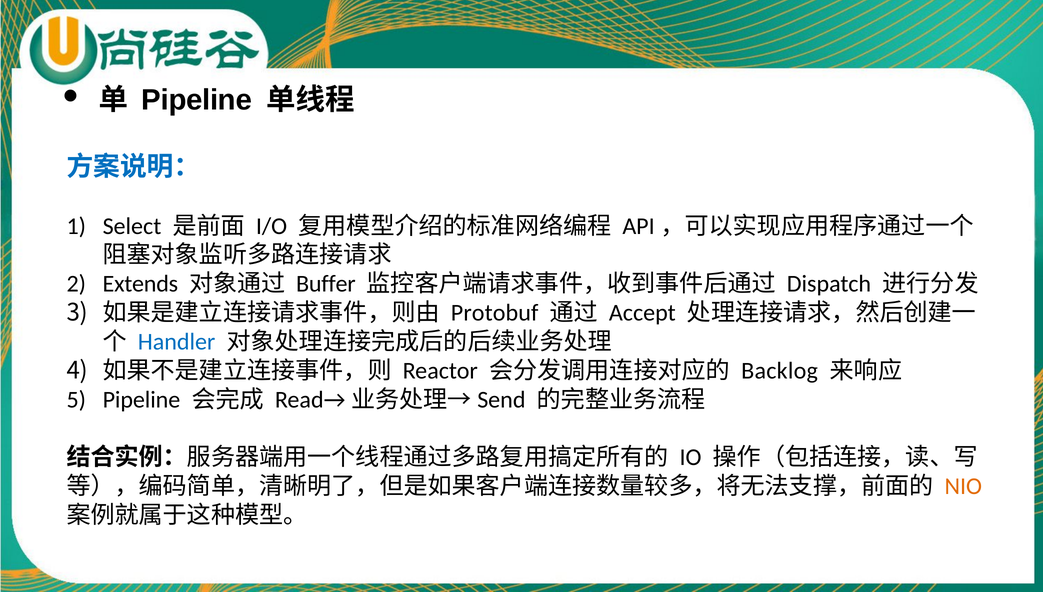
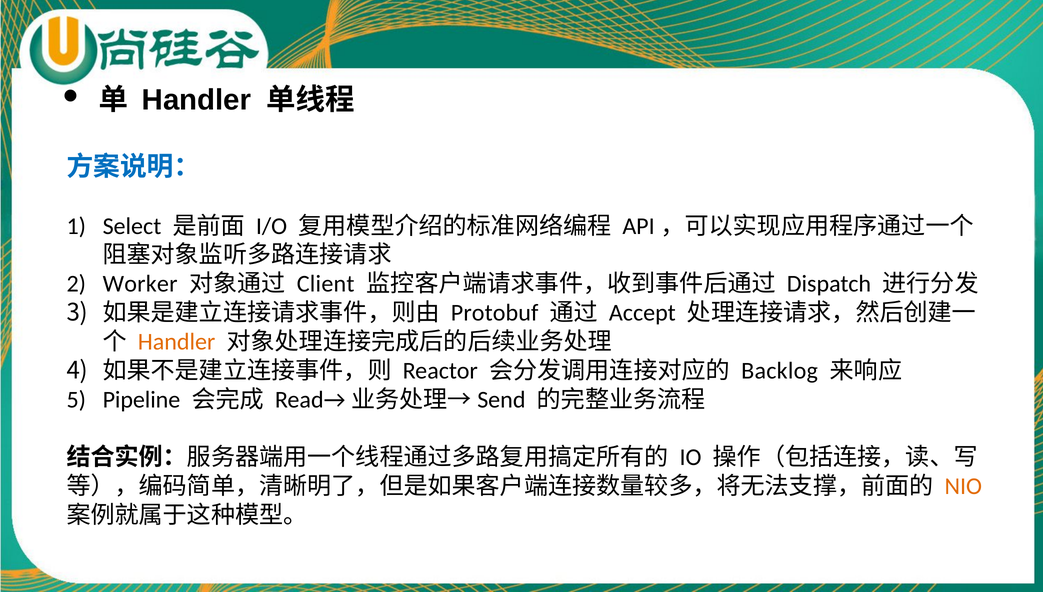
Pipeline: Pipeline -> Handler (197, 100)
Extends: Extends -> Worker (140, 284)
Buffer: Buffer -> Client (326, 284)
Handler colour: blue -> orange (177, 342)
